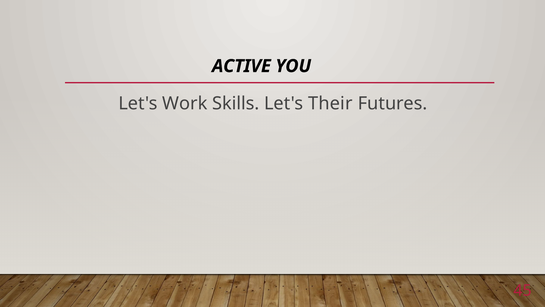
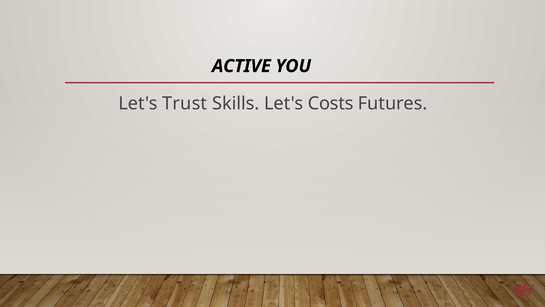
Work: Work -> Trust (185, 103)
Their: Their -> Costs (331, 103)
